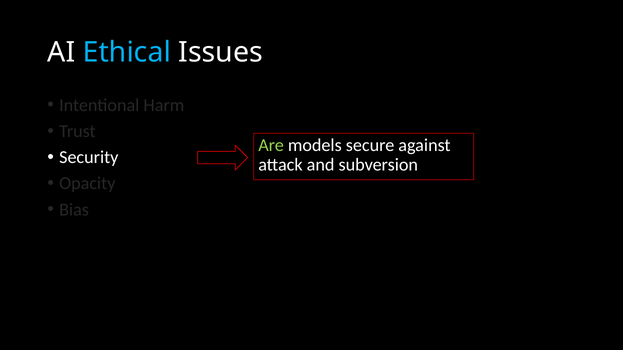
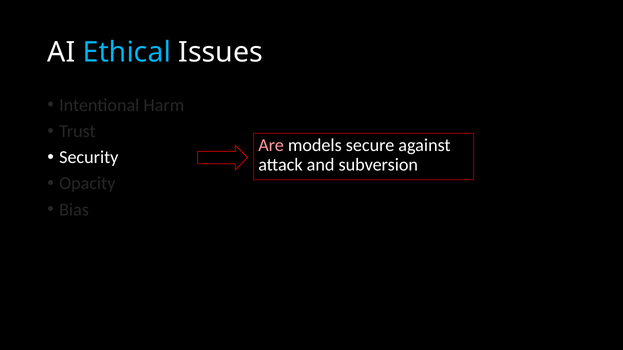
Are colour: light green -> pink (271, 146)
